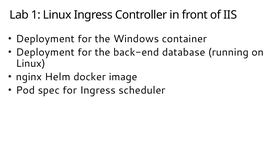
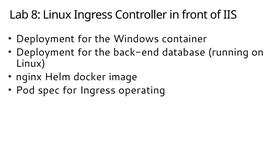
1: 1 -> 8 (36, 15)
scheduler: scheduler -> operating (142, 90)
